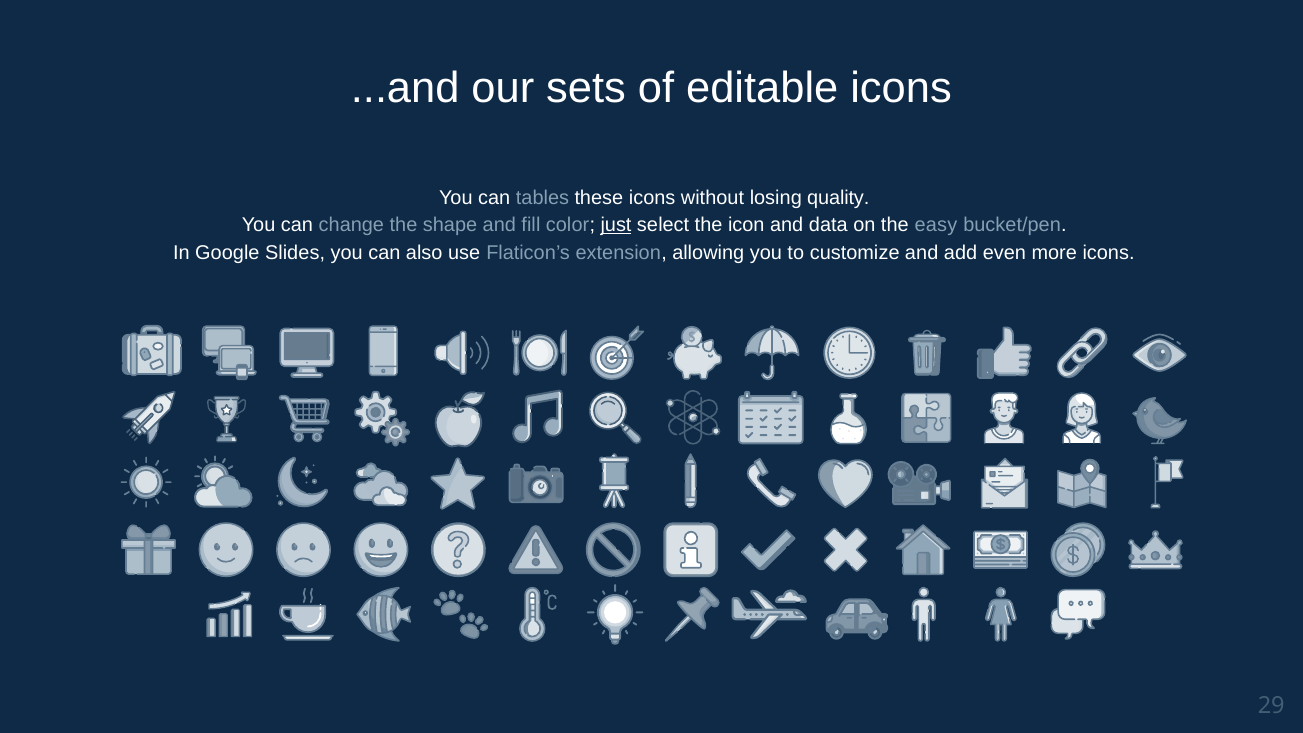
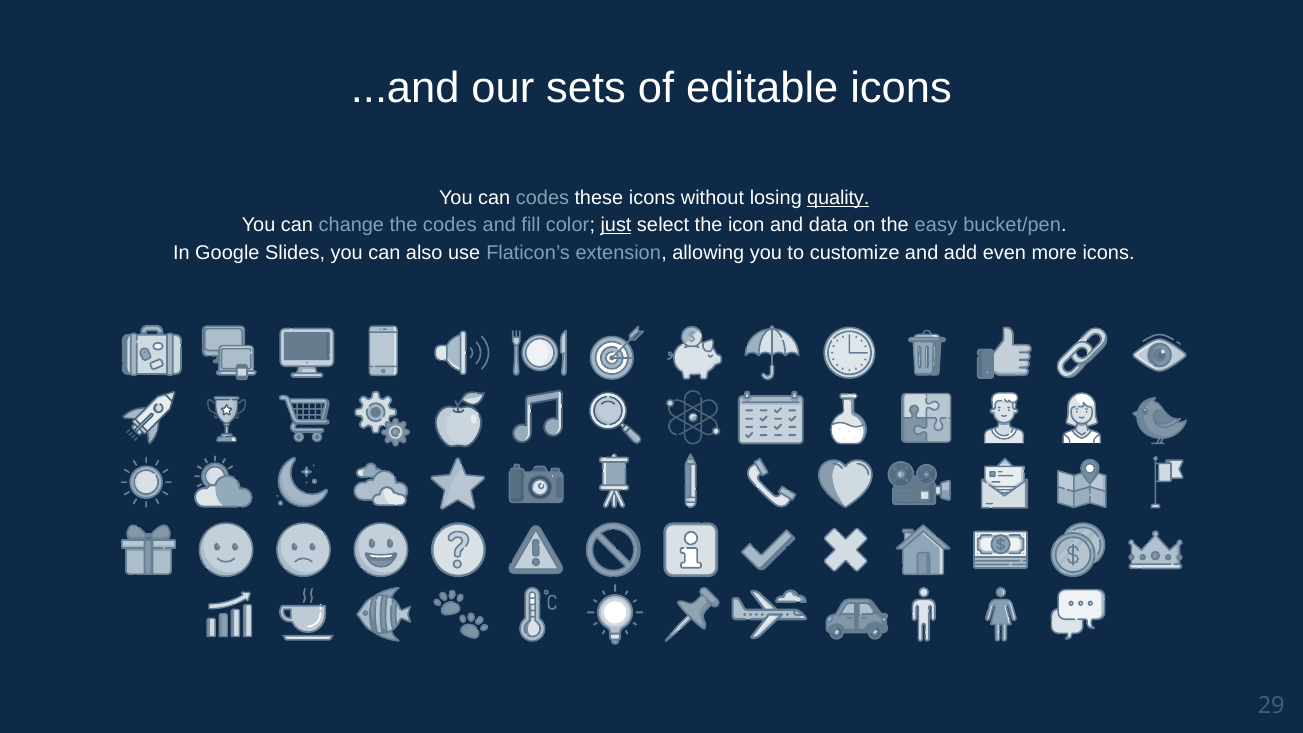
can tables: tables -> codes (542, 198)
quality underline: none -> present (838, 198)
the shape: shape -> codes (450, 225)
